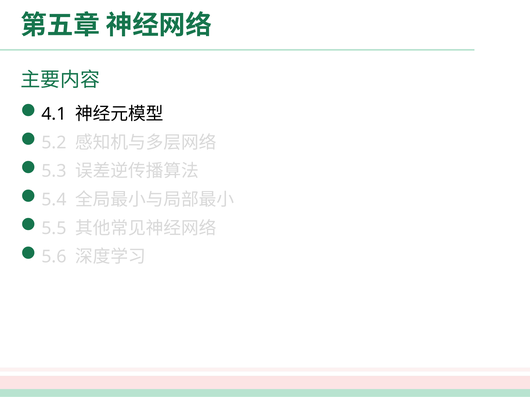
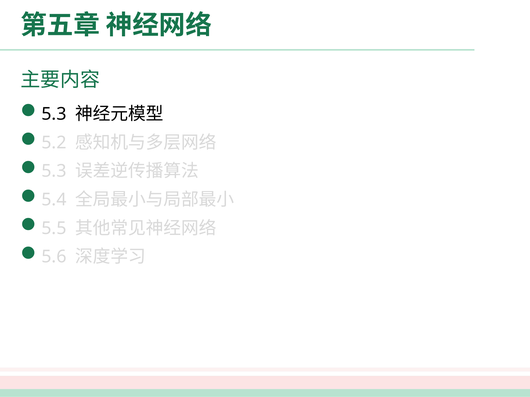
4.1: 4.1 -> 5.3 (54, 114)
